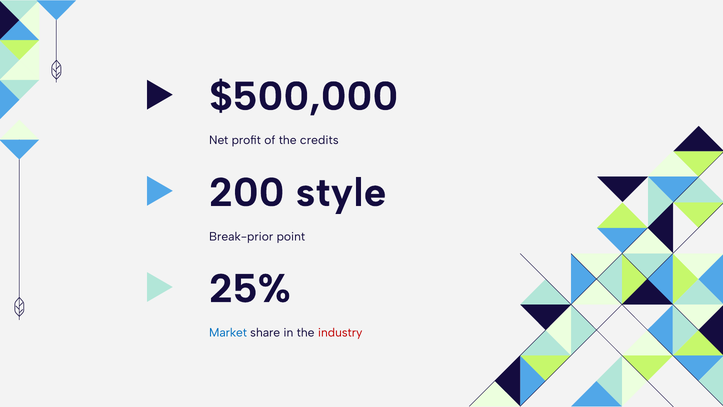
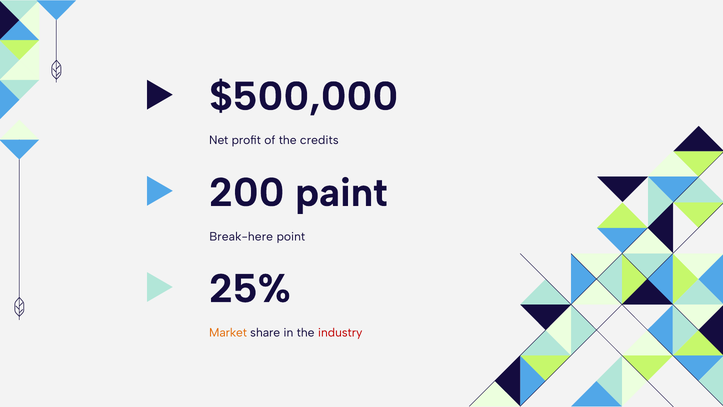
style: style -> paint (341, 193)
Break-prior: Break-prior -> Break-here (241, 236)
Market colour: blue -> orange (228, 332)
